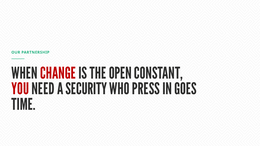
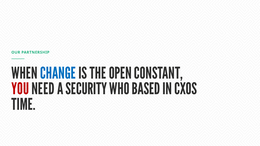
CHANGE colour: red -> blue (58, 74)
PRESS: PRESS -> BASED (146, 89)
GOES: GOES -> CXOS (186, 89)
